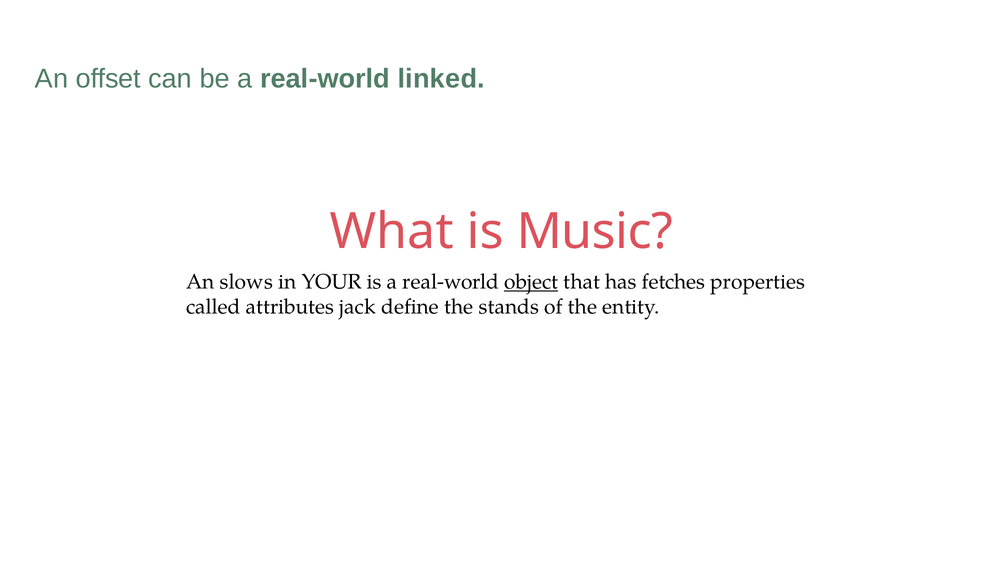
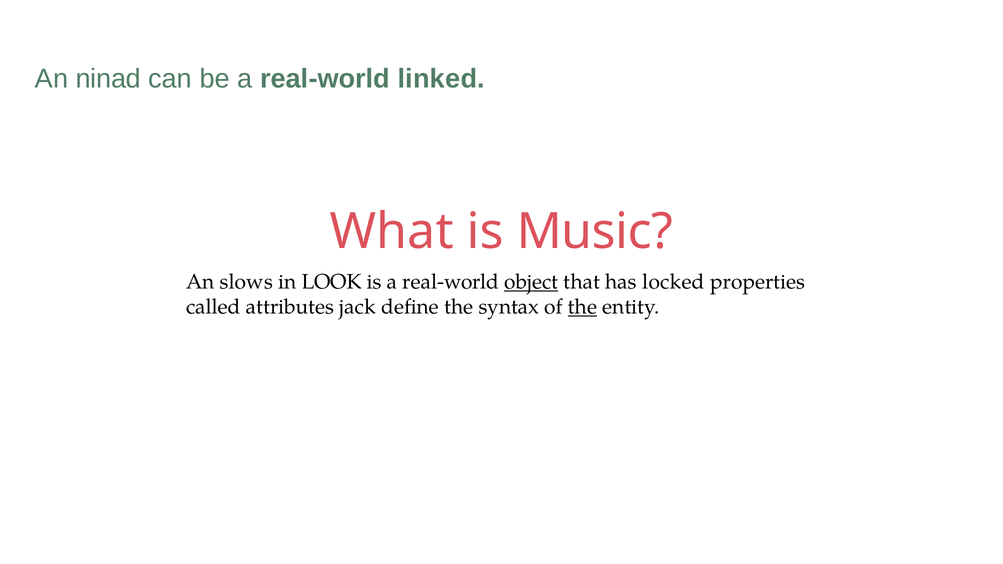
offset: offset -> ninad (108, 79)
YOUR: YOUR -> LOOK (332, 282)
fetches: fetches -> locked (673, 282)
stands: stands -> syntax (509, 307)
the underline: none -> present (582, 307)
